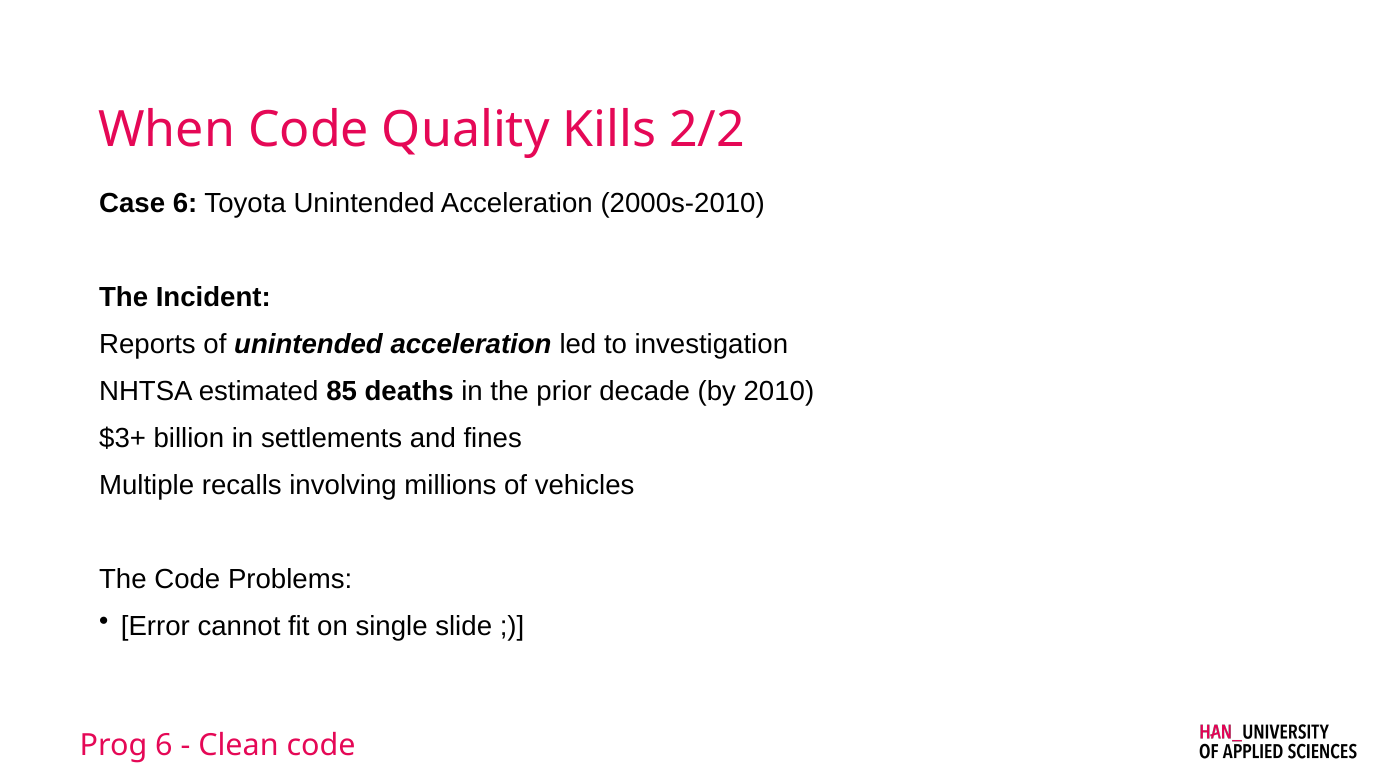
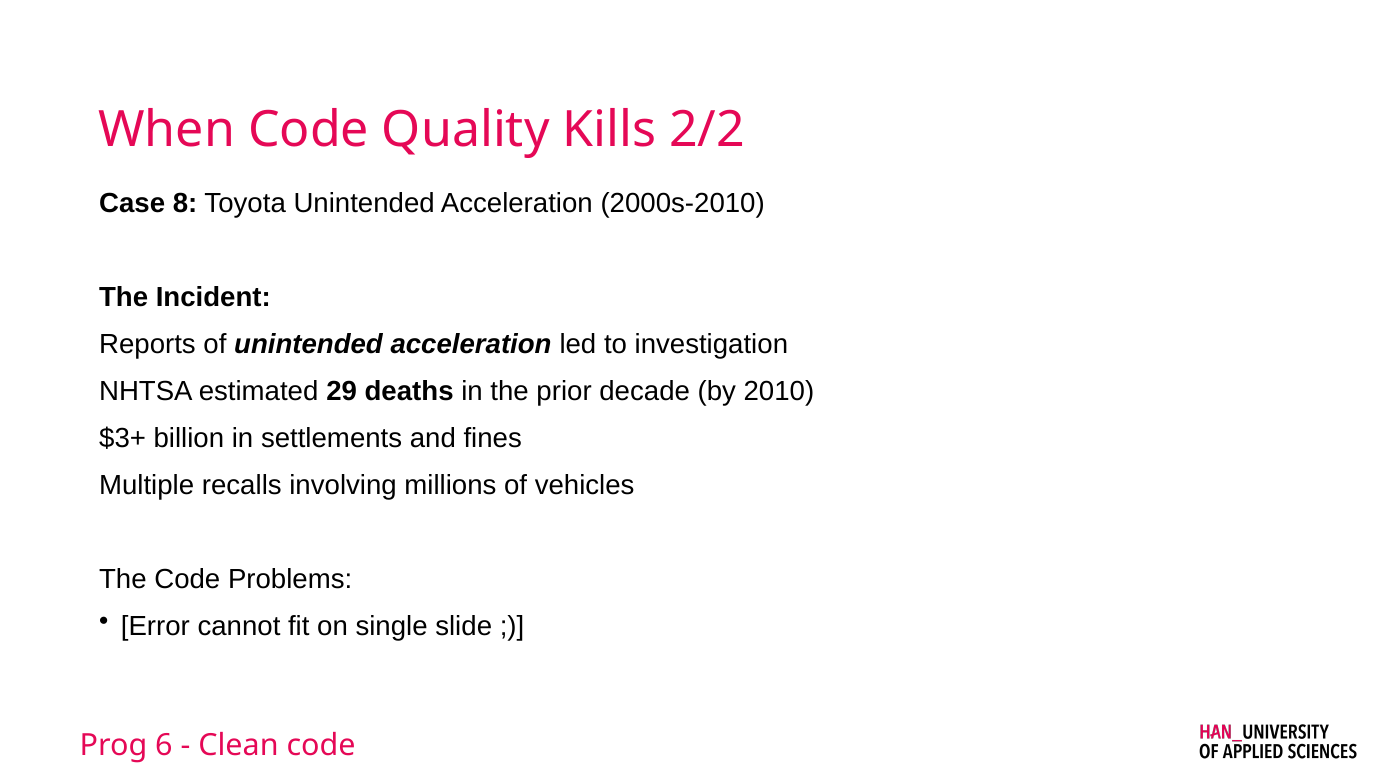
Case 6: 6 -> 8 (185, 203)
85: 85 -> 29 (342, 391)
